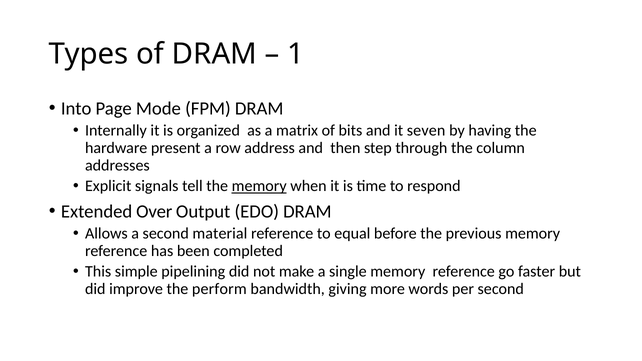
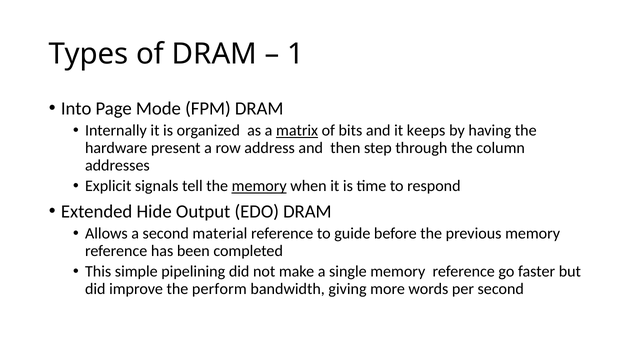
matrix underline: none -> present (297, 131)
seven: seven -> keeps (426, 131)
Over: Over -> Hide (154, 211)
equal: equal -> guide (352, 234)
